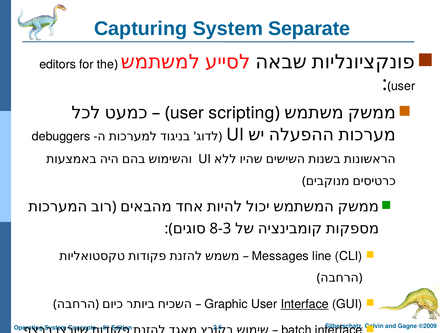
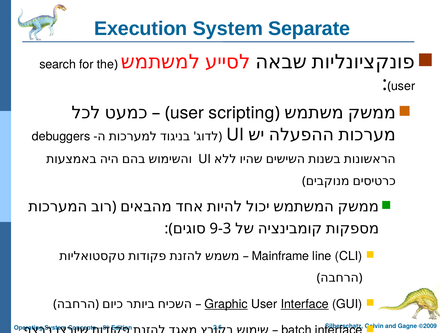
Capturing: Capturing -> Execution (141, 29)
editors: editors -> search (58, 64)
8-3: 8-3 -> 9-3 (220, 229)
Messages: Messages -> Mainframe (280, 256)
Graphic underline: none -> present (226, 304)
